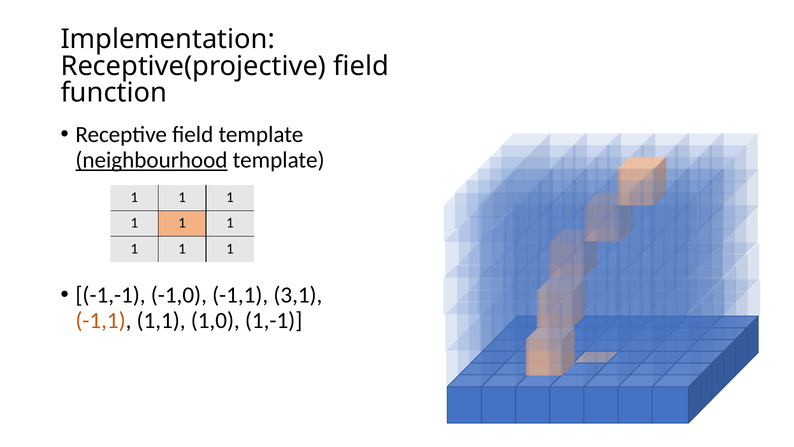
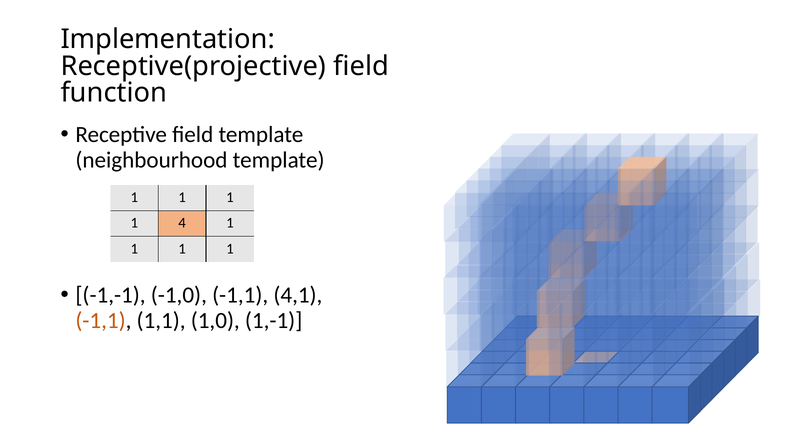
neighbourhood underline: present -> none (151, 160)
1: 1 -> 4 (182, 223)
3,1: 3,1 -> 4,1 (298, 295)
